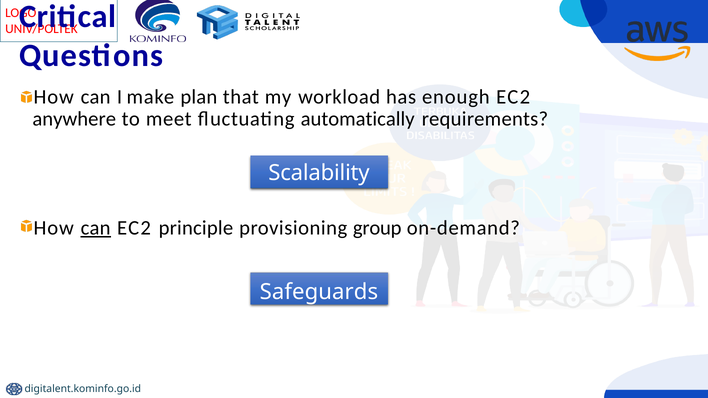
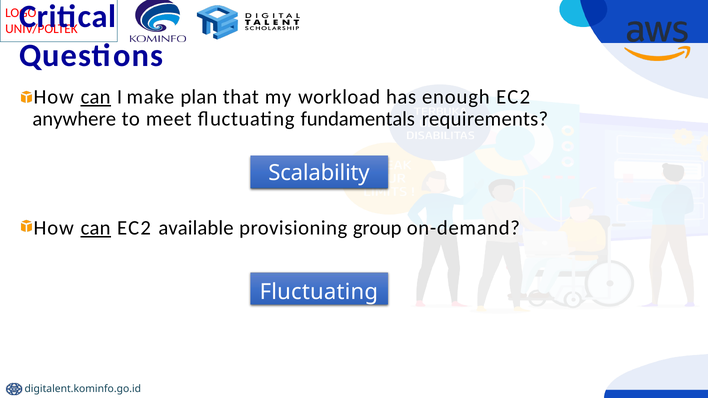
can underline: none -> present (96, 97)
automatically: automatically -> fundamentals (358, 119)
principle: principle -> available (196, 228)
Safeguards: Safeguards -> Fluctuating (319, 292)
